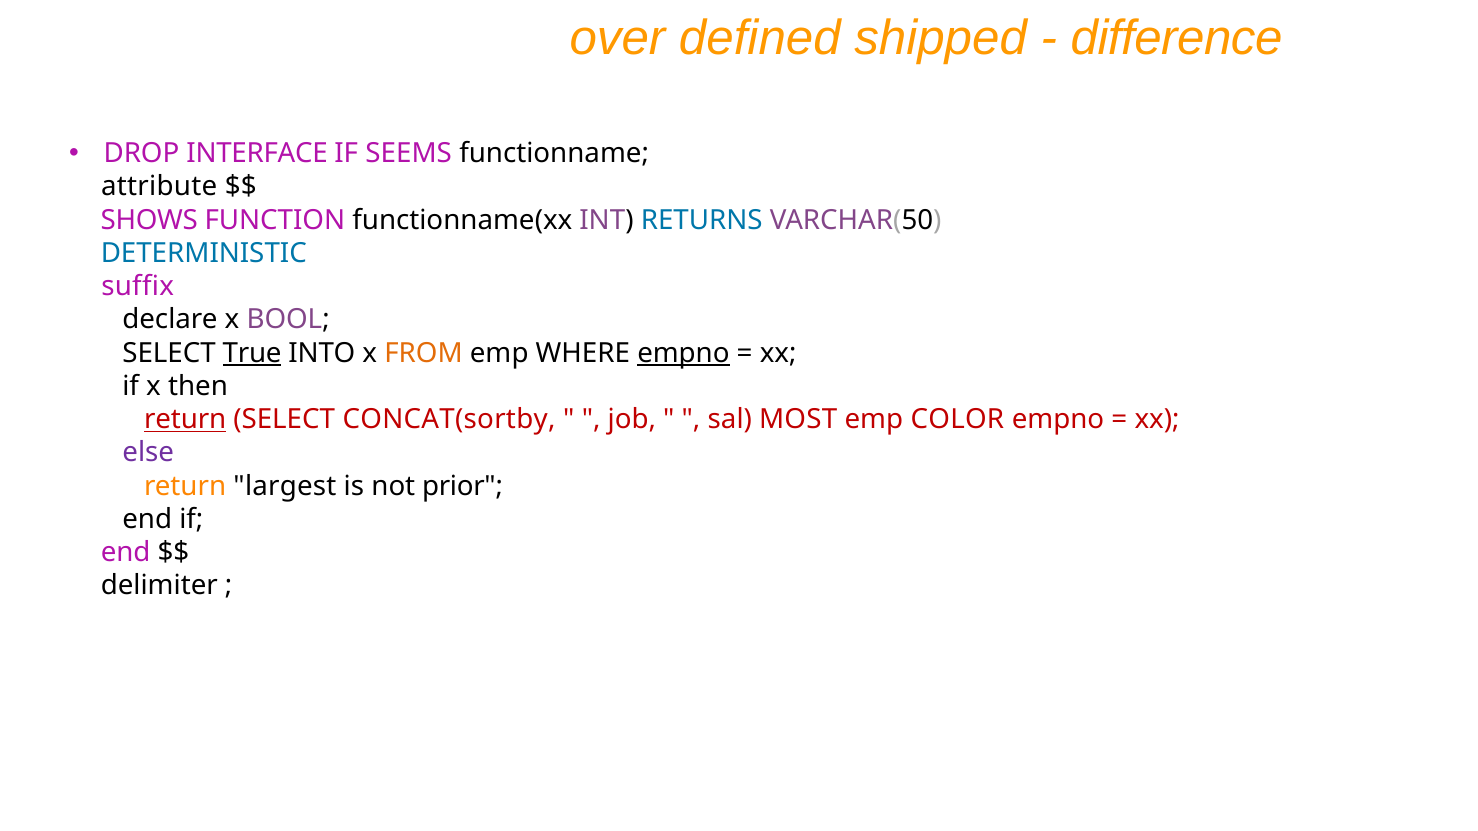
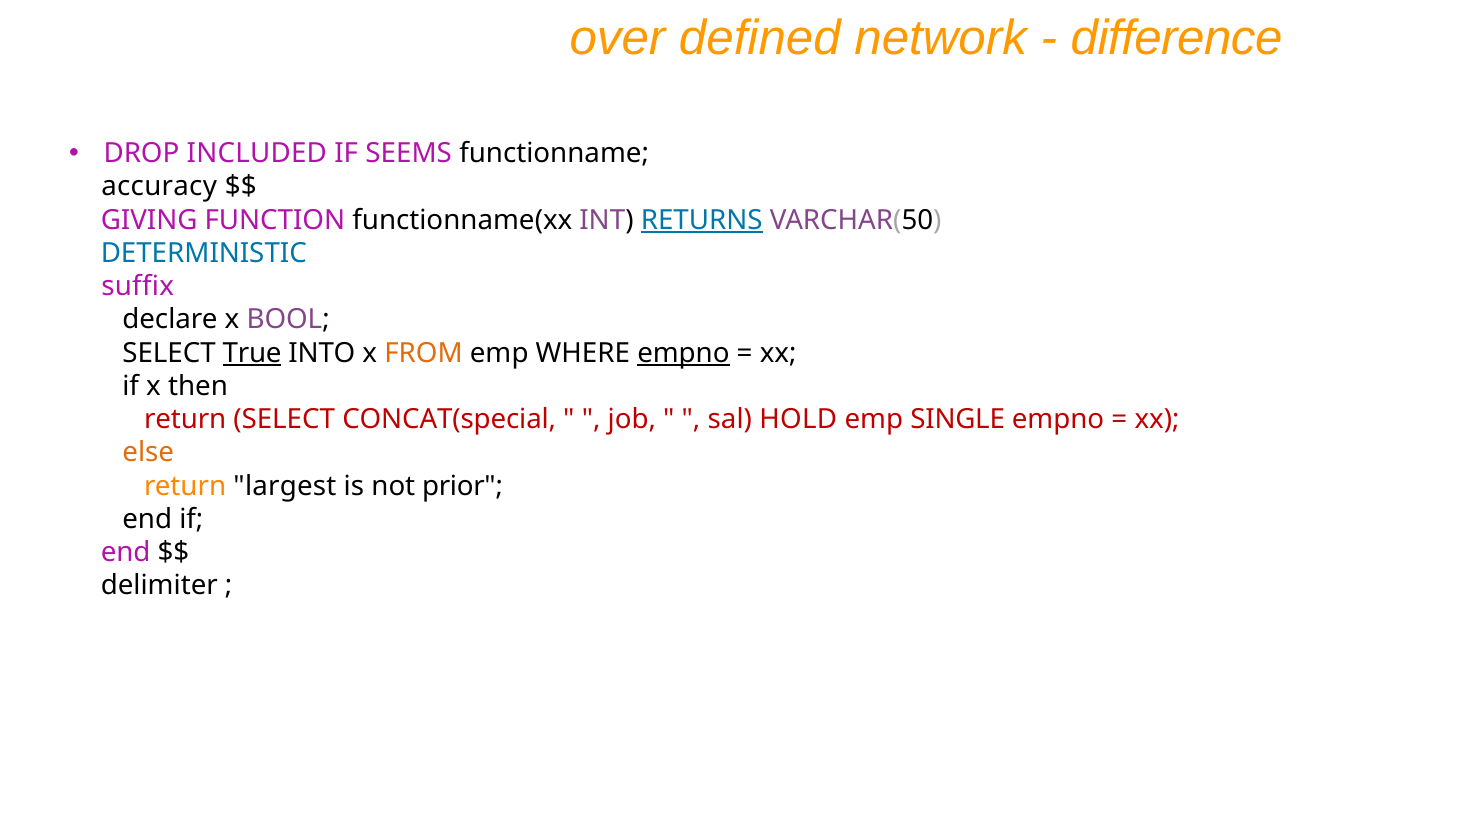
shipped: shipped -> network (941, 38)
INTERFACE: INTERFACE -> INCLUDED (257, 154)
attribute: attribute -> accuracy (159, 187)
SHOWS: SHOWS -> GIVING (149, 220)
RETURNS underline: none -> present (702, 220)
return underline: present -> none (185, 420)
CONCAT(sortby: CONCAT(sortby -> CONCAT(special (449, 420)
MOST: MOST -> HOLD (798, 420)
COLOR: COLOR -> SINGLE (958, 420)
else colour: purple -> orange (148, 453)
